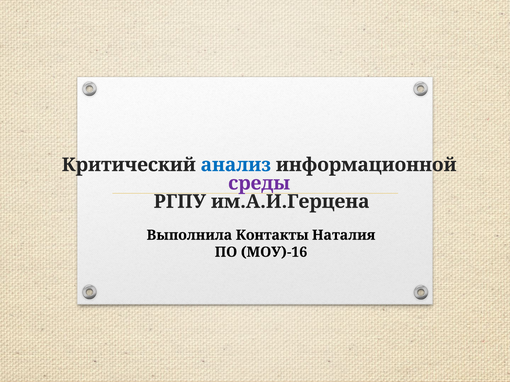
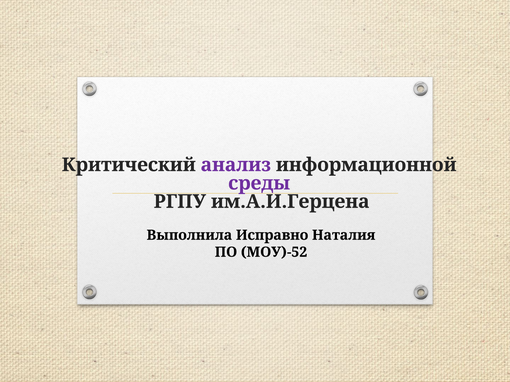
анализ colour: blue -> purple (236, 165)
Контакты: Контакты -> Исправно (272, 235)
МОУ)-16: МОУ)-16 -> МОУ)-52 (274, 252)
